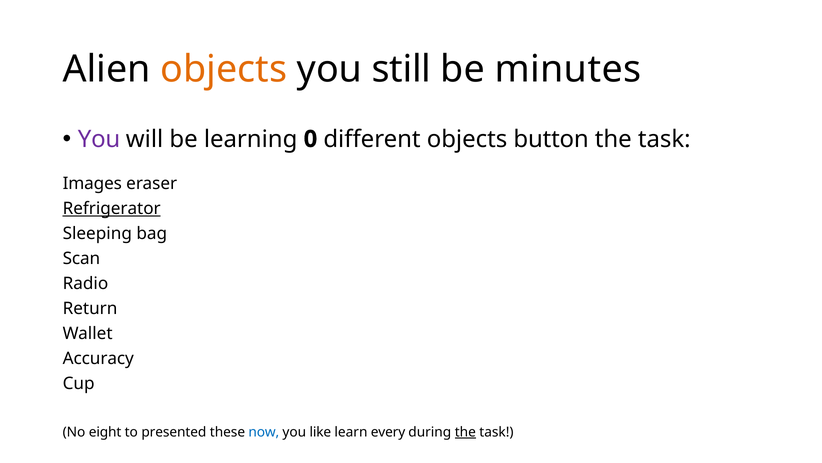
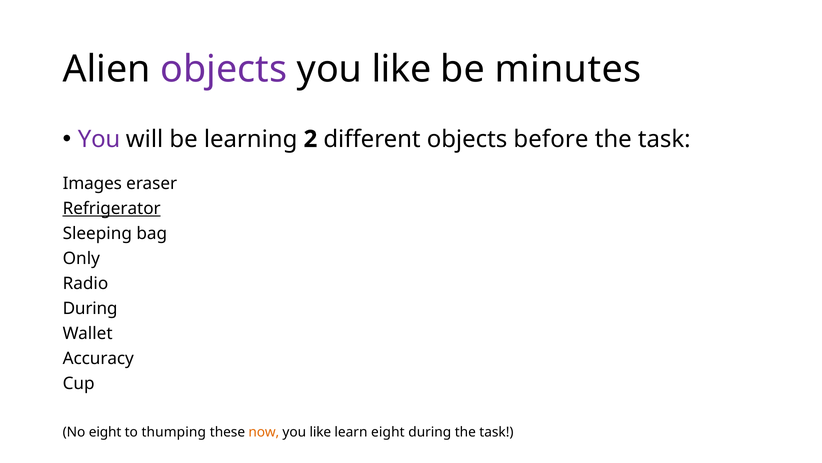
objects colour: orange -> purple (224, 69)
still: still -> like (401, 69)
0: 0 -> 2 (310, 139)
button: button -> before (551, 139)
Scan: Scan -> Only (81, 258)
Return: Return -> During (90, 308)
presented: presented -> thumping (174, 431)
now colour: blue -> orange (264, 431)
learn every: every -> eight (388, 431)
the underline: present -> none (465, 431)
